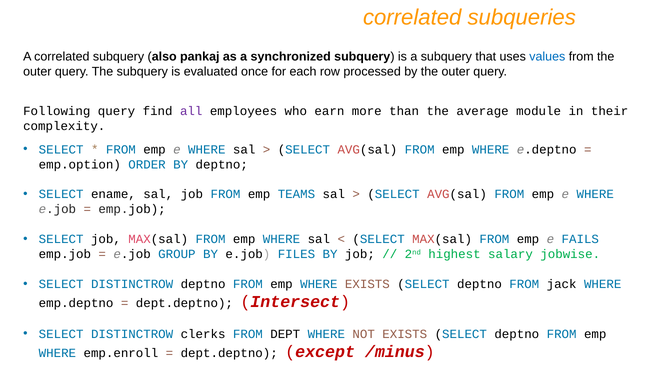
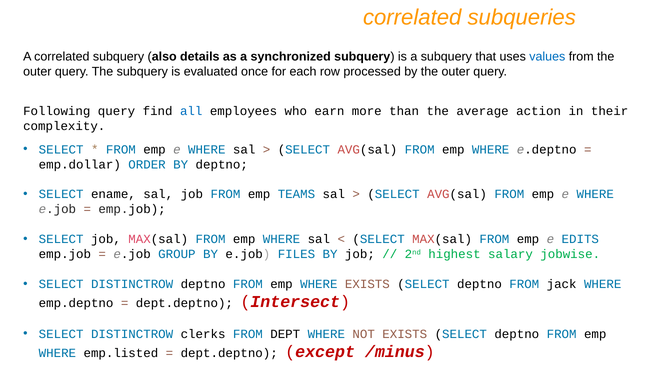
pankaj: pankaj -> details (200, 56)
all colour: purple -> blue (191, 111)
module: module -> action (539, 111)
emp.option: emp.option -> emp.dollar (80, 164)
FAILS: FAILS -> EDITS (580, 239)
emp.enroll: emp.enroll -> emp.listed (121, 353)
